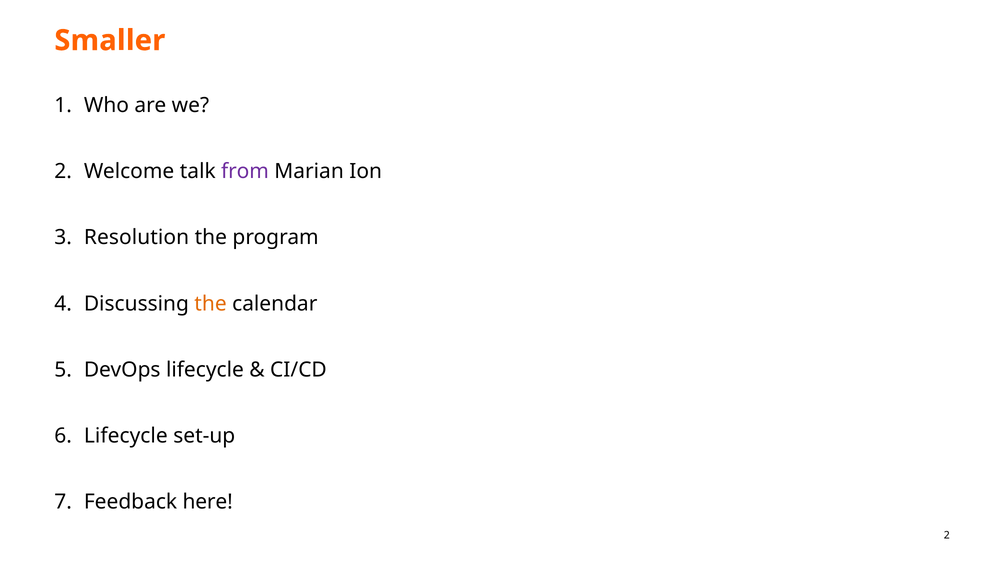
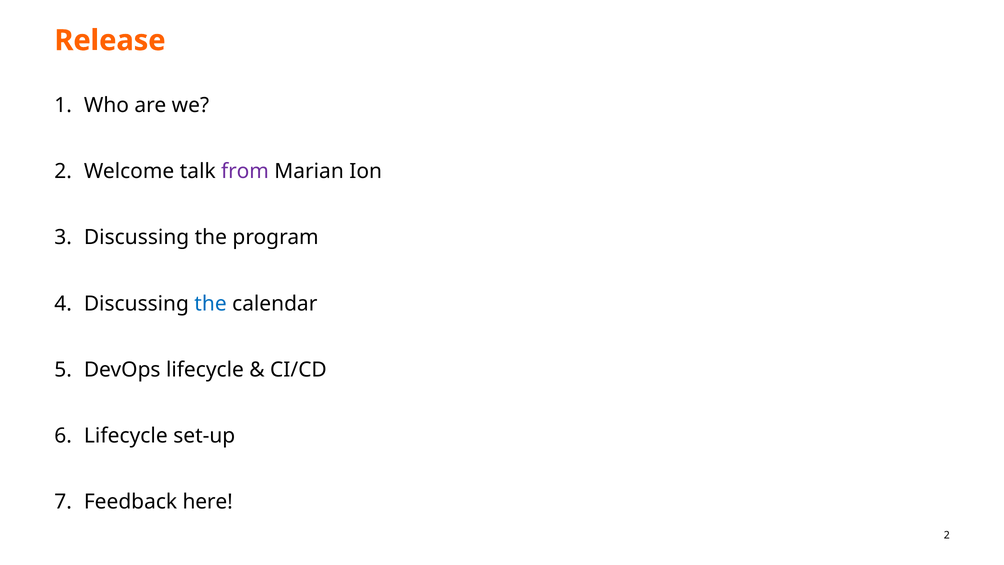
Smaller: Smaller -> Release (110, 40)
Resolution: Resolution -> Discussing (137, 237)
the colour: orange -> blue (211, 303)
